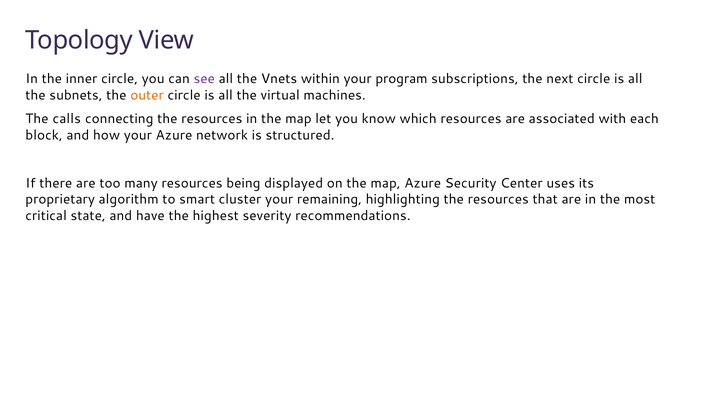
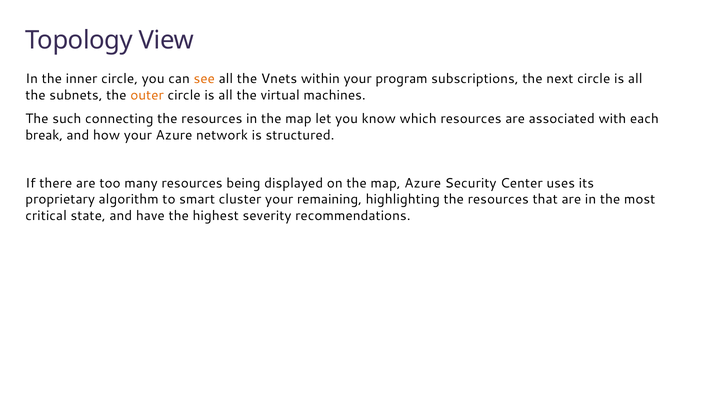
see colour: purple -> orange (204, 79)
calls: calls -> such (67, 119)
block: block -> break (44, 135)
